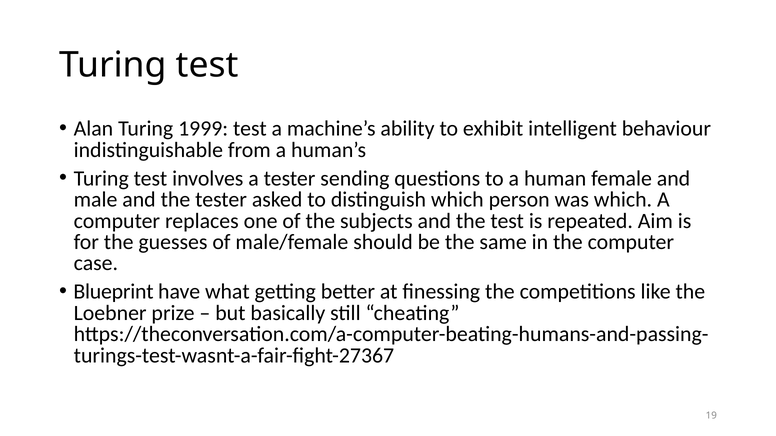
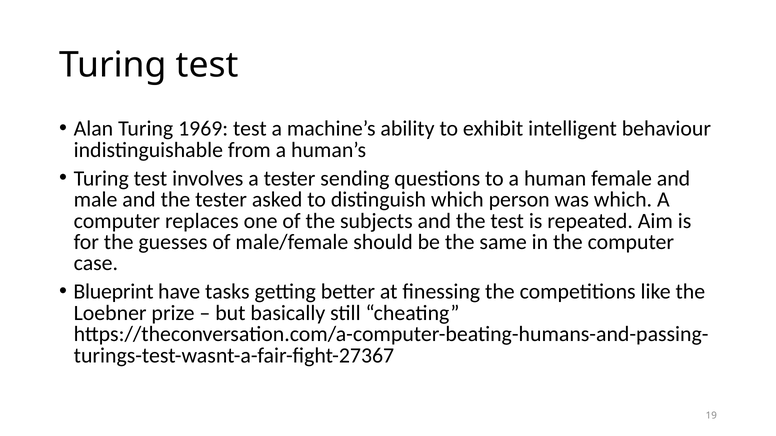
1999: 1999 -> 1969 (203, 129)
what: what -> tasks (227, 292)
